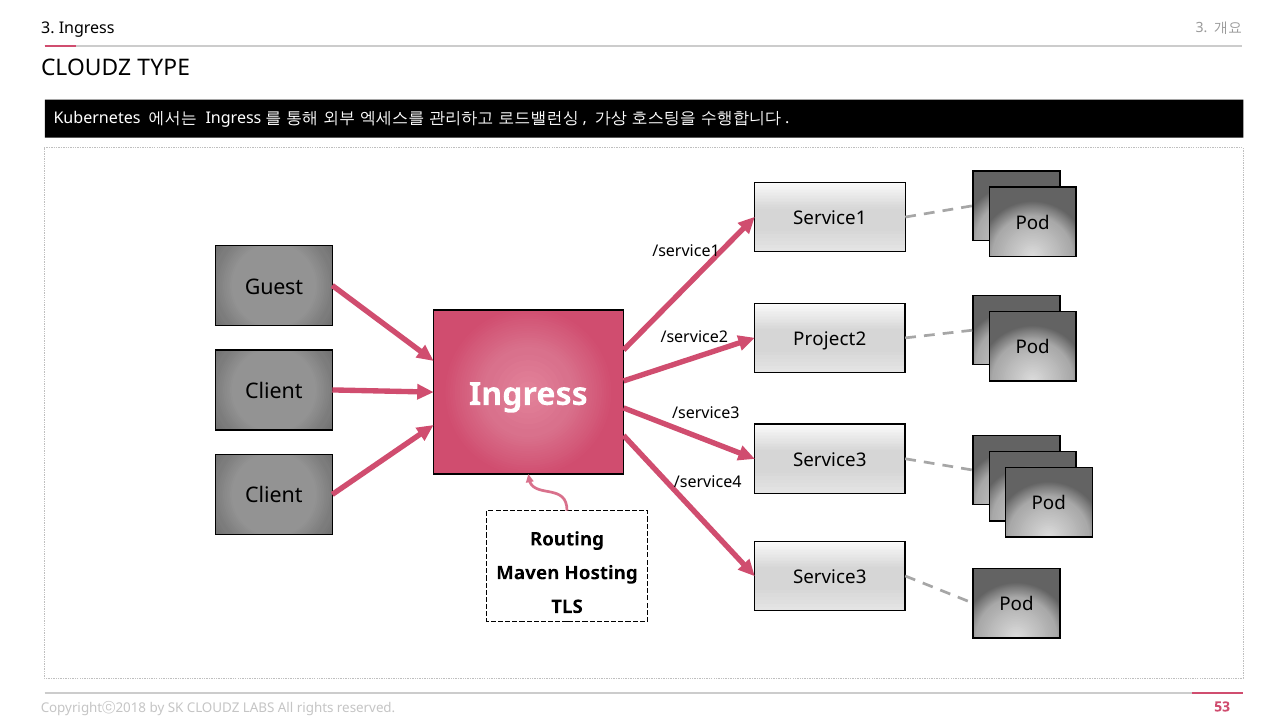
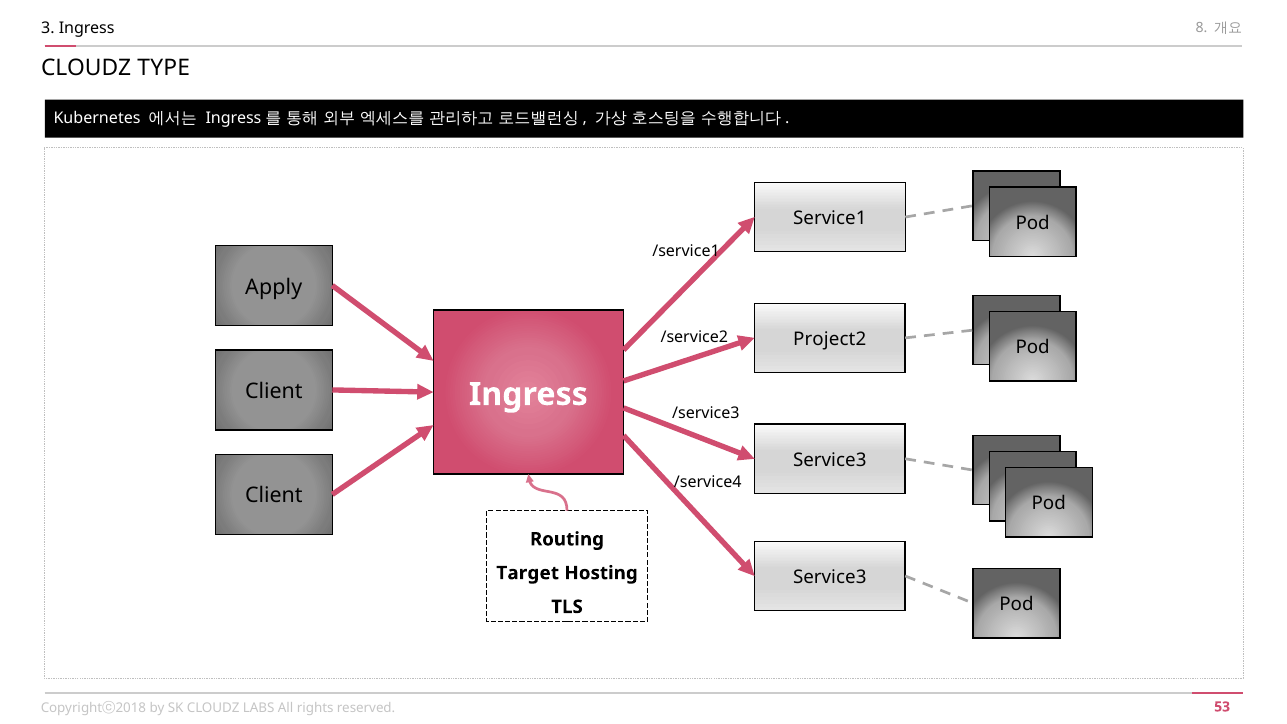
Ingress 3: 3 -> 8 (1201, 27)
Guest: Guest -> Apply (274, 287)
Maven: Maven -> Target (528, 573)
